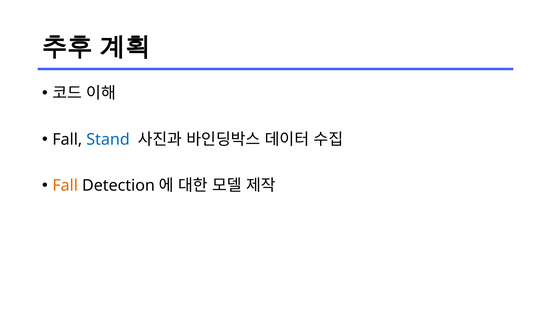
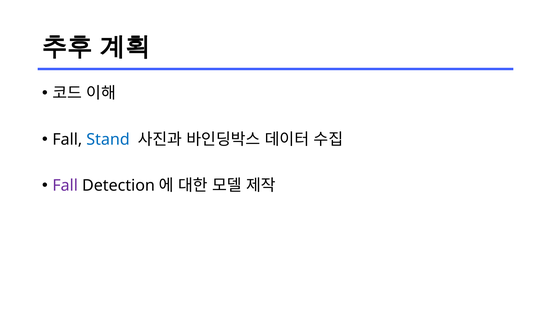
Fall colour: orange -> purple (65, 186)
